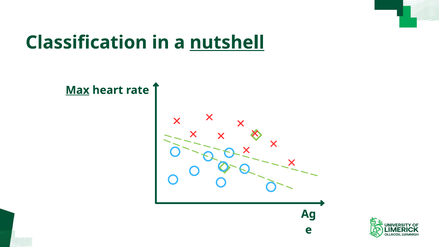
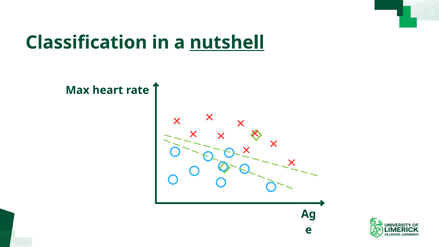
Max underline: present -> none (78, 90)
